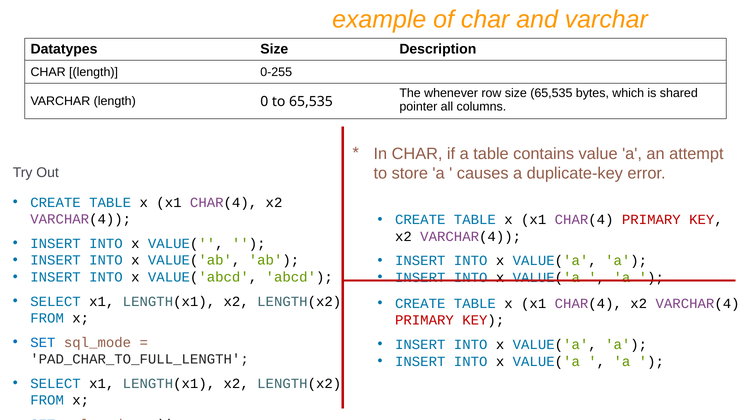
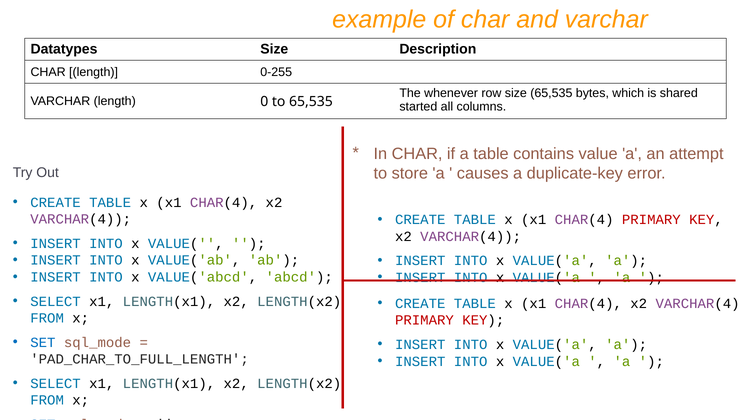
pointer: pointer -> started (418, 107)
